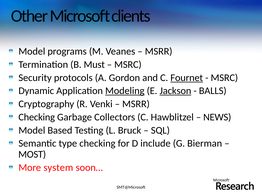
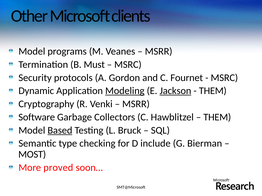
Fournet underline: present -> none (187, 78)
BALLS: BALLS -> THEM (213, 91)
Checking: Checking -> Software (37, 117)
NEWS: NEWS -> THEM (217, 117)
Based underline: none -> present (60, 131)
system: system -> proved (58, 168)
